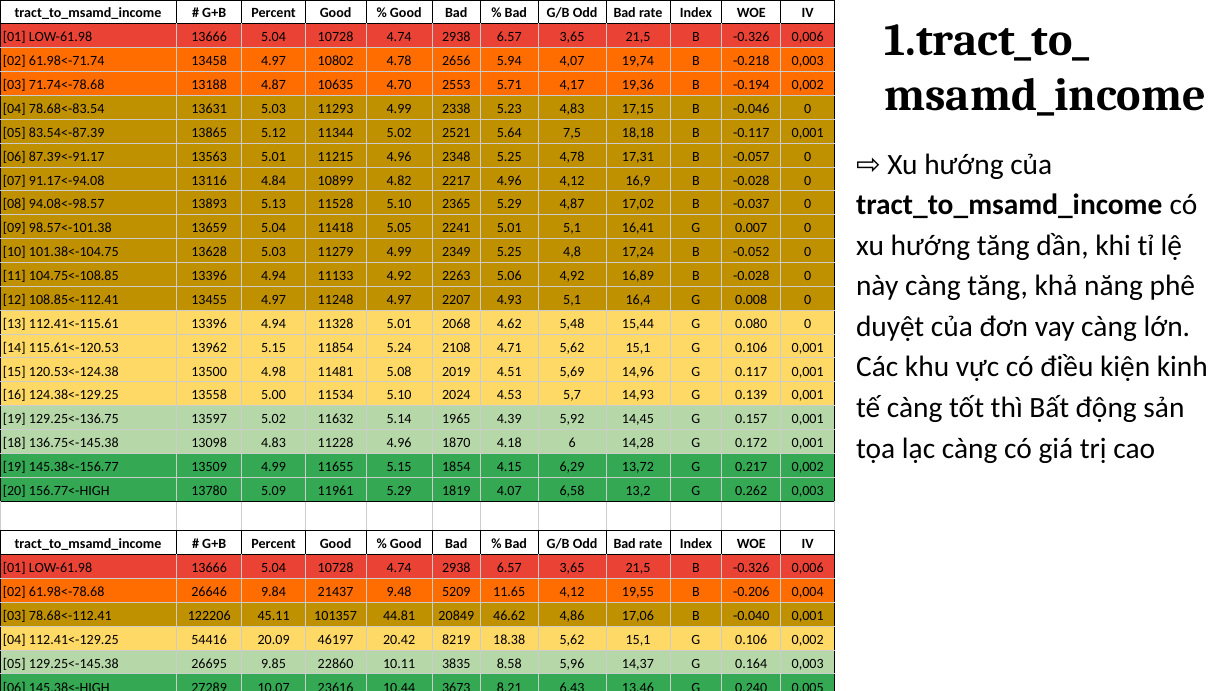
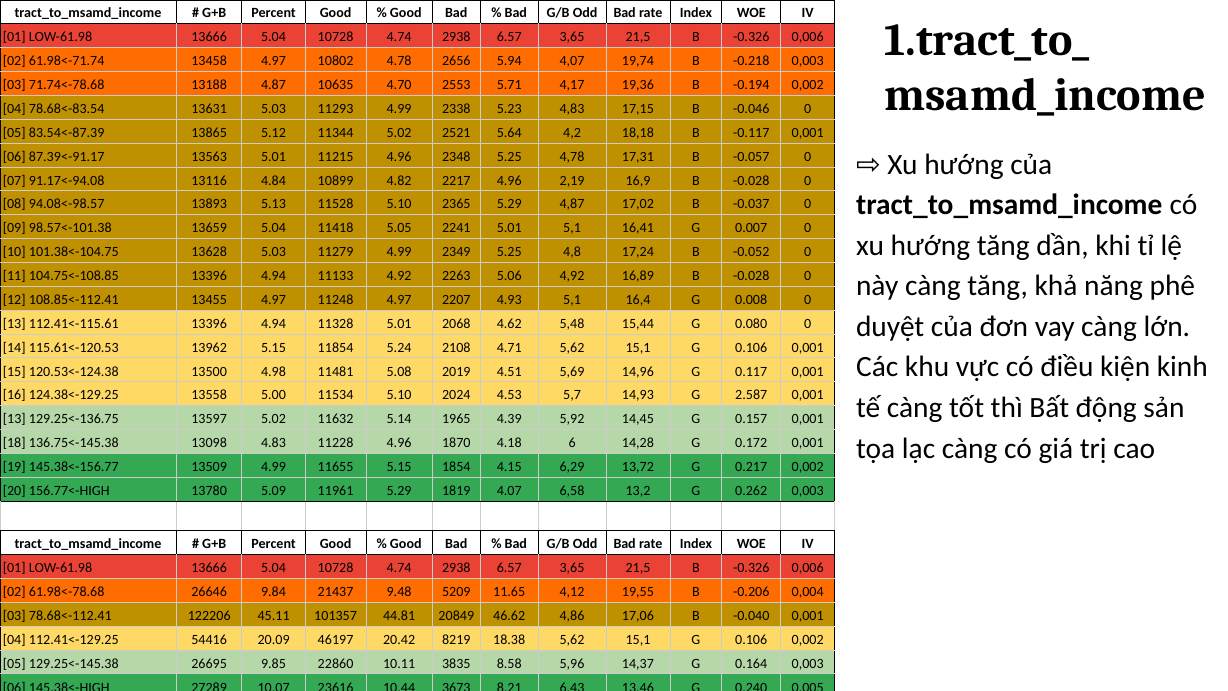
7,5: 7,5 -> 4,2 (572, 133)
4.96 4,12: 4,12 -> 2,19 (572, 180)
0.139: 0.139 -> 2.587 (751, 395)
19: 19 -> 13 (14, 419)
